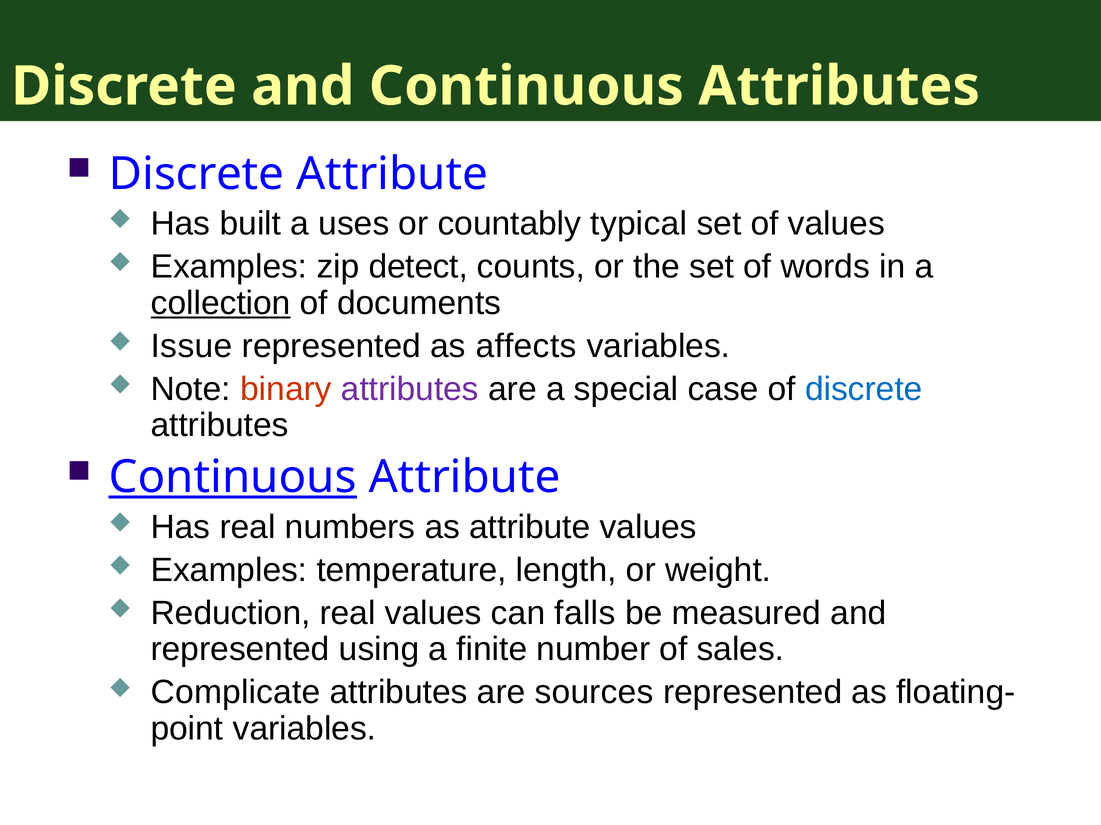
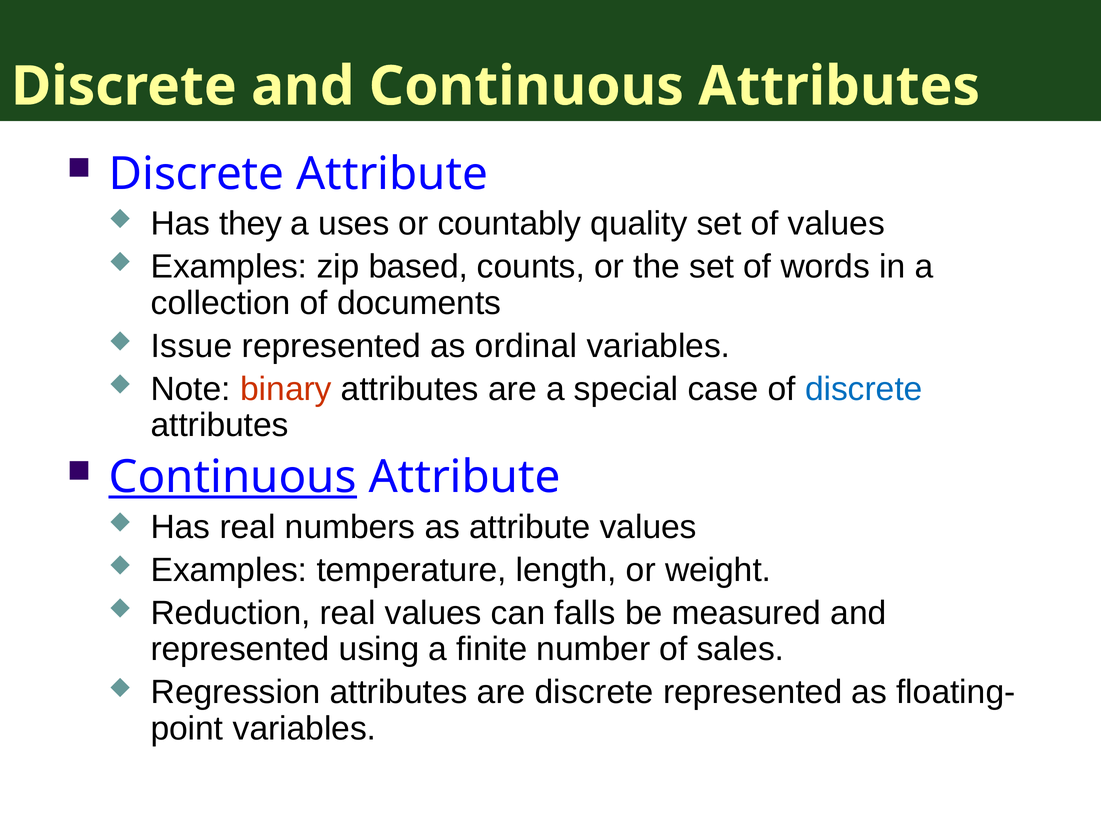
built: built -> they (251, 224)
typical: typical -> quality (639, 224)
detect: detect -> based (418, 267)
collection underline: present -> none (221, 303)
affects: affects -> ordinal (526, 346)
attributes colour: purple -> black (410, 389)
Complicate: Complicate -> Regression (236, 693)
are sources: sources -> discrete (594, 693)
